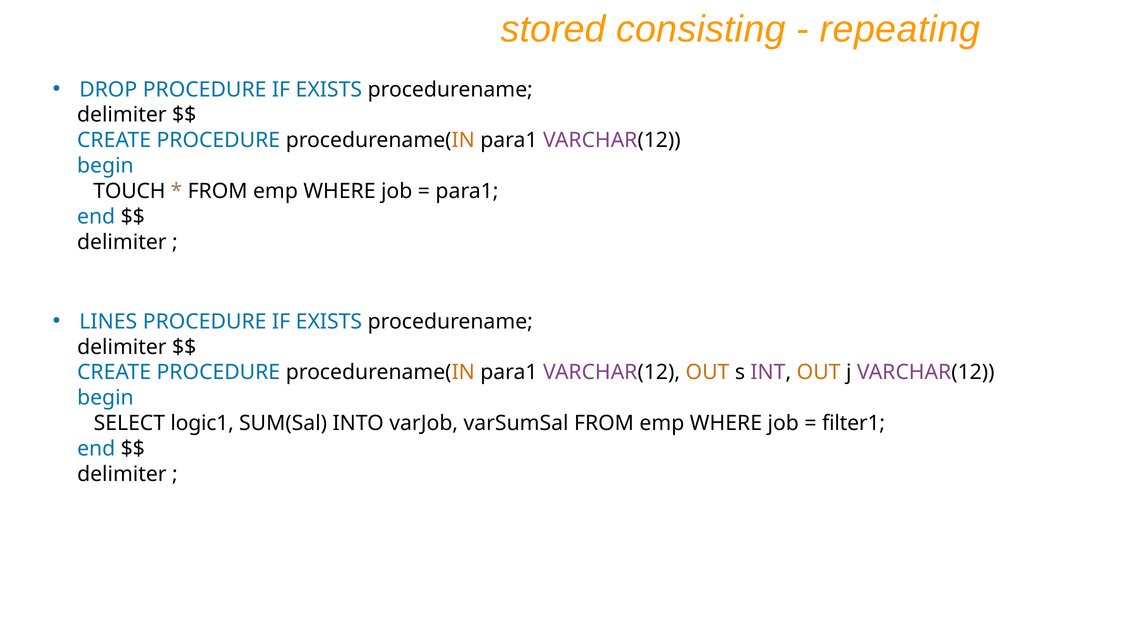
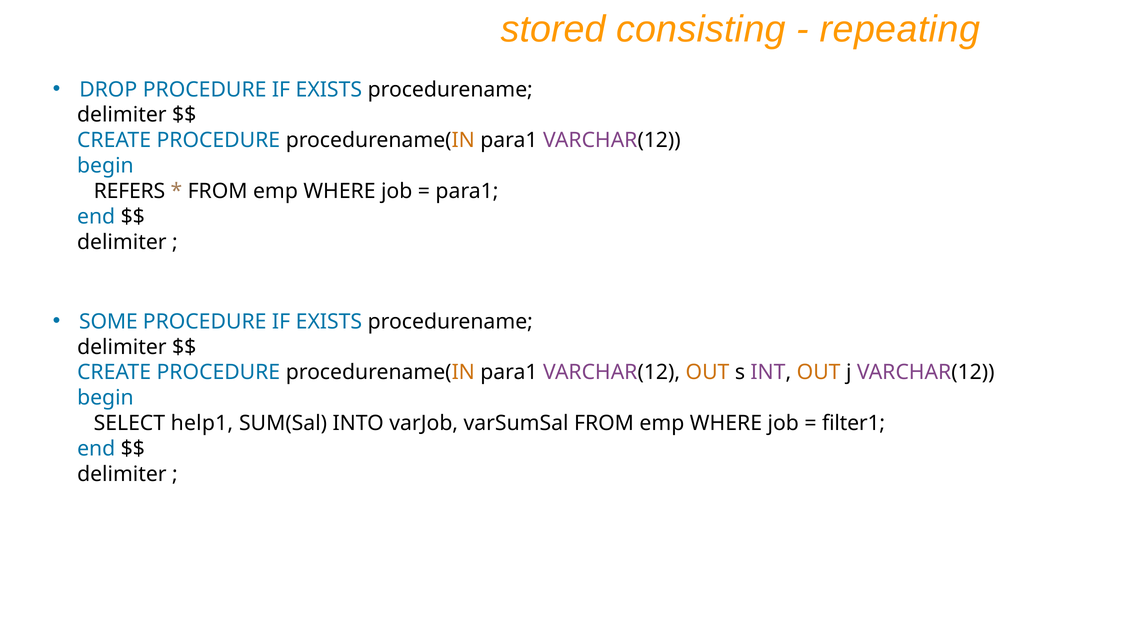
TOUCH: TOUCH -> REFERS (129, 191)
LINES: LINES -> SOME (108, 322)
logic1: logic1 -> help1 (202, 423)
